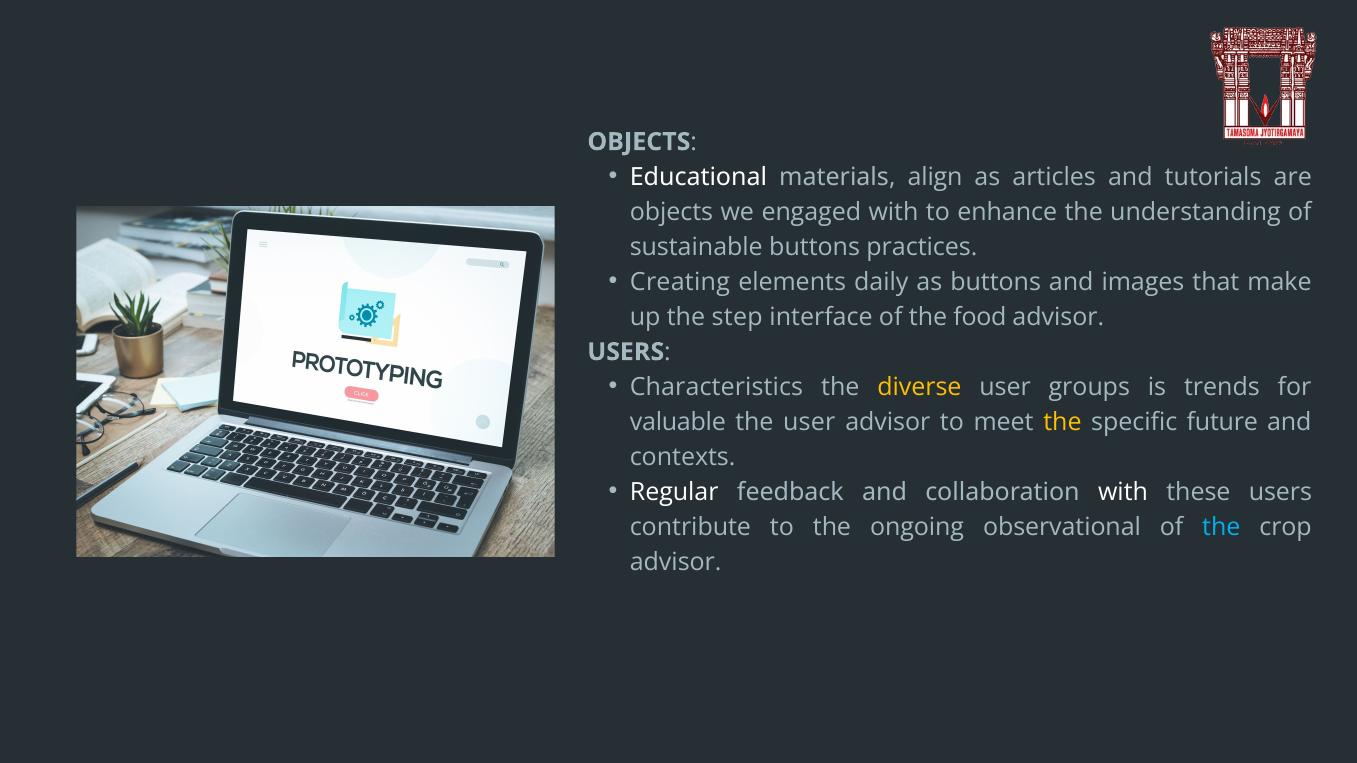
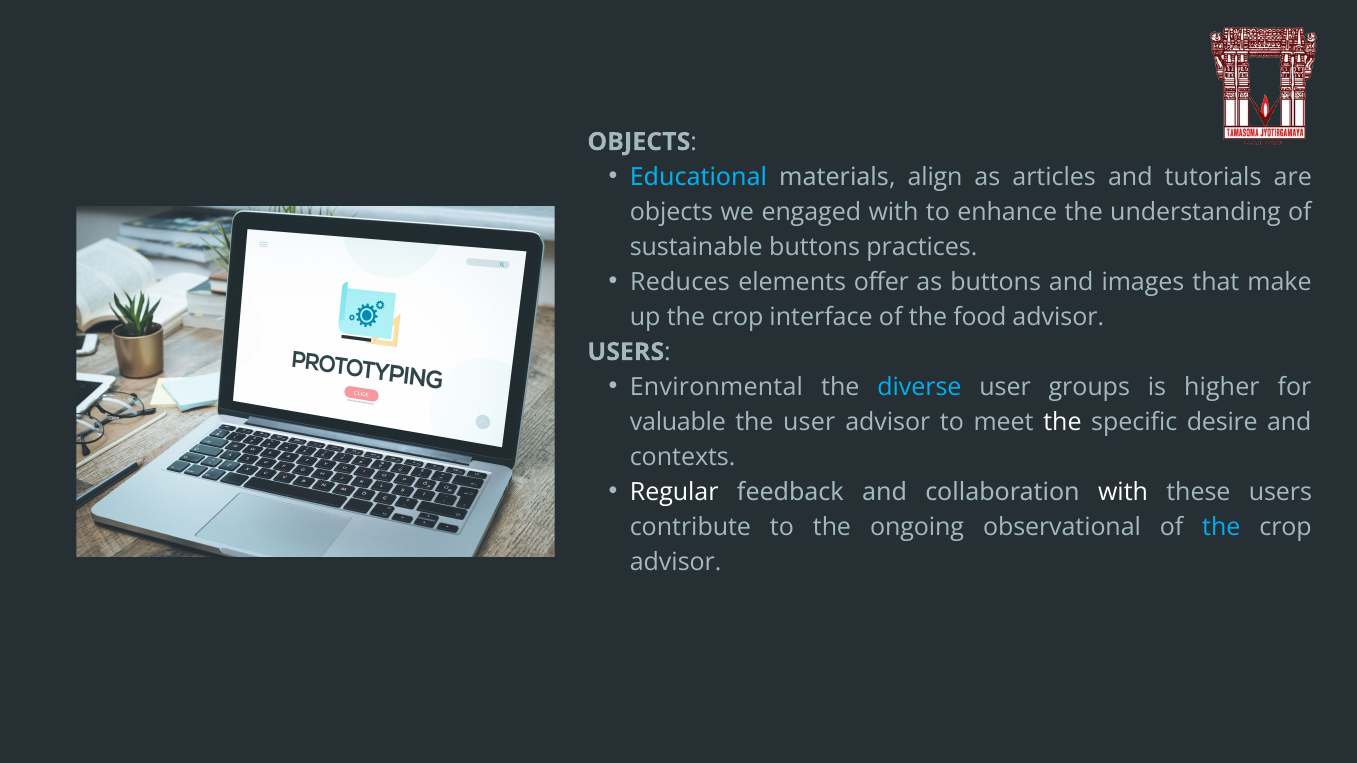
Educational colour: white -> light blue (698, 177)
Creating: Creating -> Reduces (680, 282)
daily: daily -> offer (881, 282)
up the step: step -> crop (737, 317)
Characteristics: Characteristics -> Environmental (716, 387)
diverse colour: yellow -> light blue (919, 387)
trends: trends -> higher (1222, 387)
the colour: yellow -> white (1062, 422)
future: future -> desire (1222, 422)
